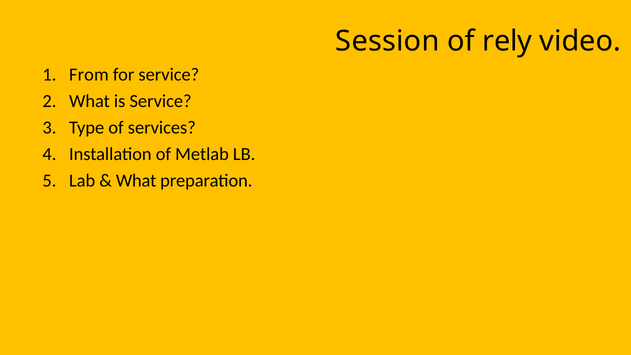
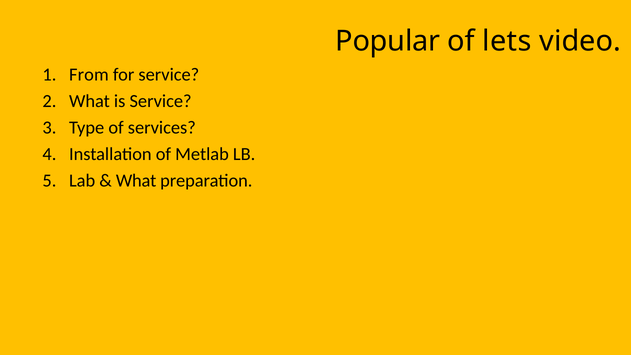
Session: Session -> Popular (388, 41)
rely: rely -> lets (507, 41)
